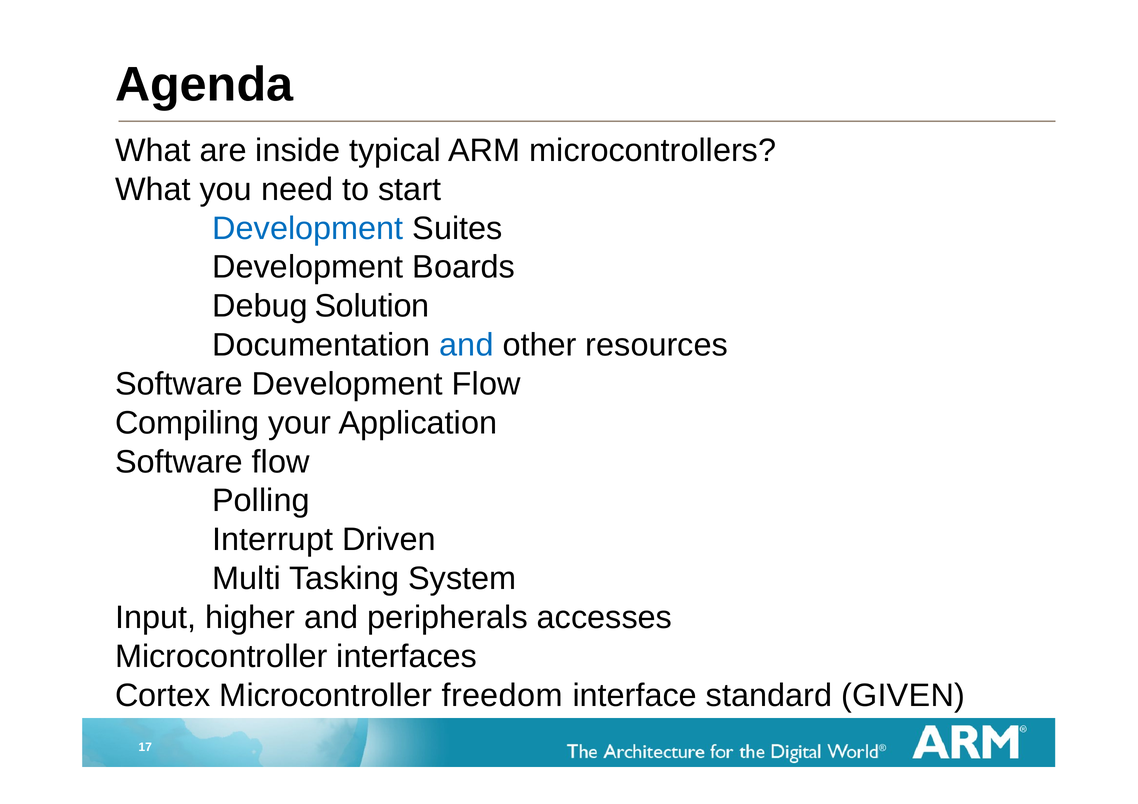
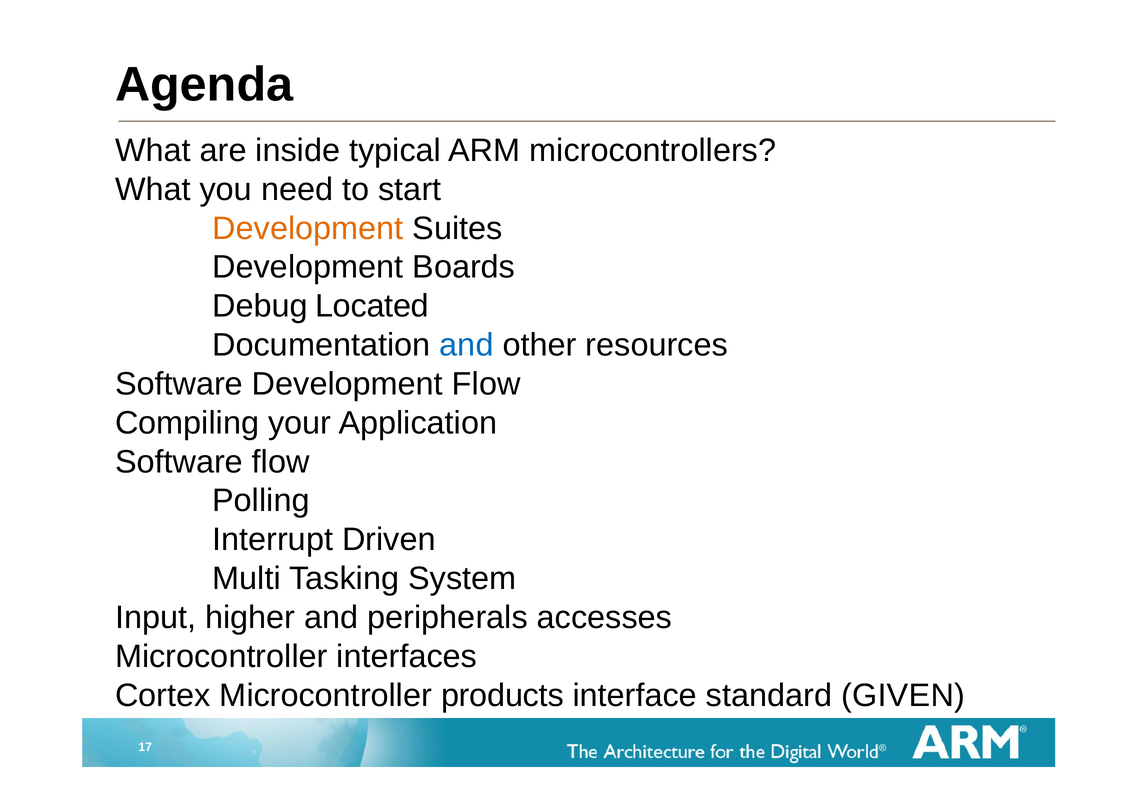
Development colour: blue -> orange (308, 228)
Solution: Solution -> Located (372, 306)
freedom: freedom -> products (502, 695)
